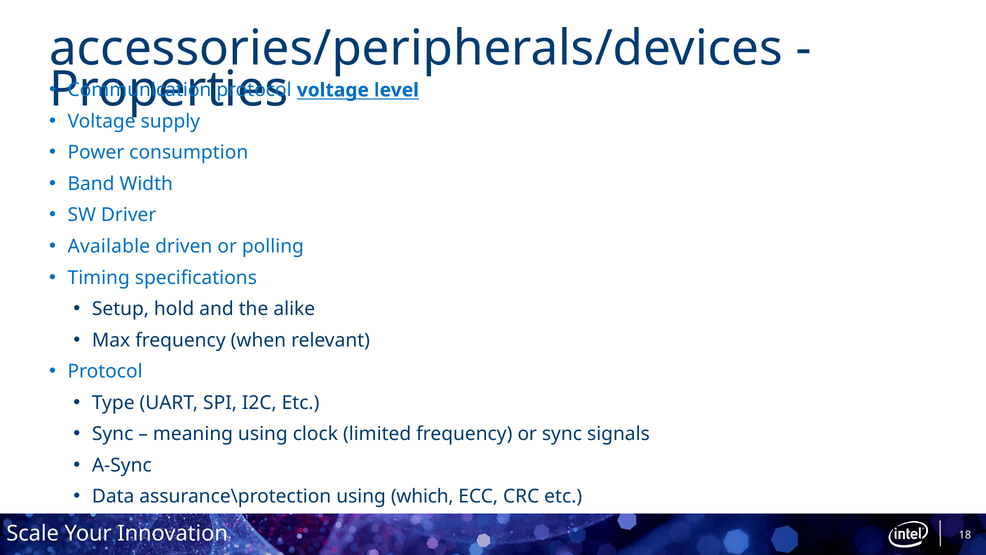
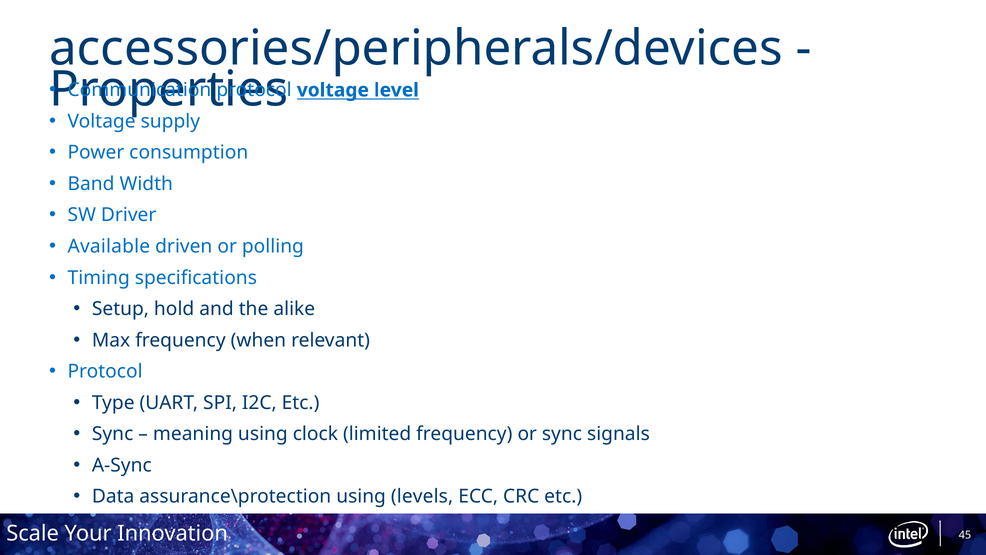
which: which -> levels (422, 496)
18: 18 -> 45 (965, 535)
